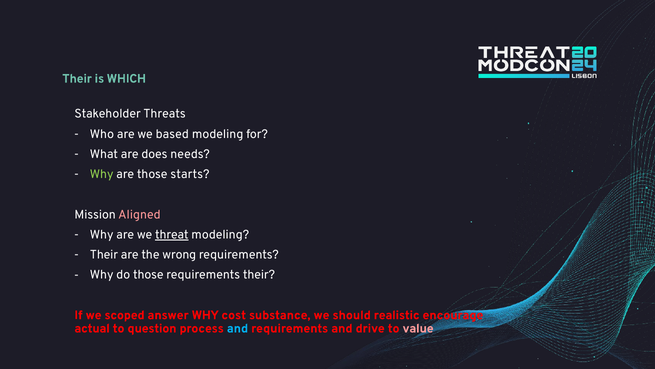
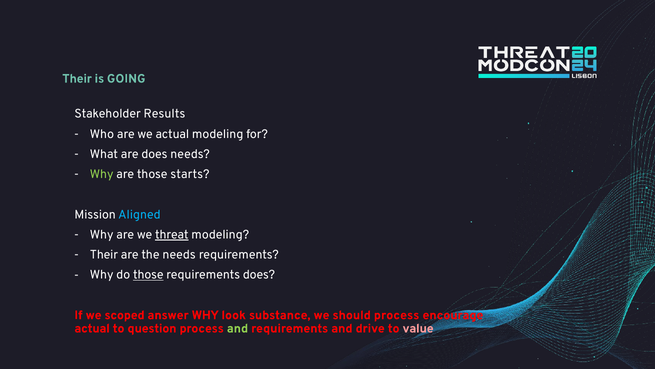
WHICH: WHICH -> GOING (126, 78)
Threats: Threats -> Results (164, 114)
we based: based -> actual (172, 134)
Aligned colour: pink -> light blue (139, 214)
the wrong: wrong -> needs (179, 254)
those underline: none -> present (148, 274)
requirements their: their -> does (259, 274)
cost: cost -> look (234, 315)
should realistic: realistic -> process (397, 315)
and colour: light blue -> light green (237, 328)
